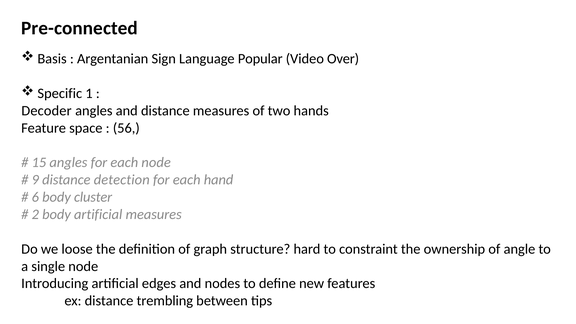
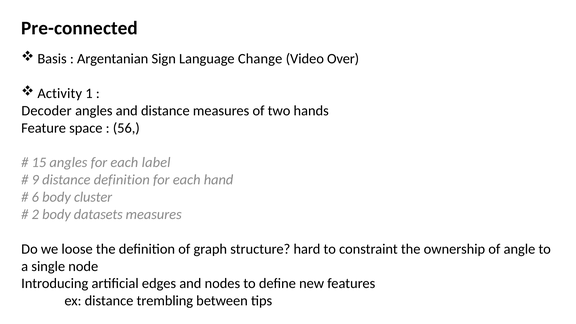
Popular: Popular -> Change (260, 59)
Specific: Specific -> Activity (60, 93)
each node: node -> label (156, 163)
distance detection: detection -> definition (122, 180)
body artificial: artificial -> datasets (98, 214)
